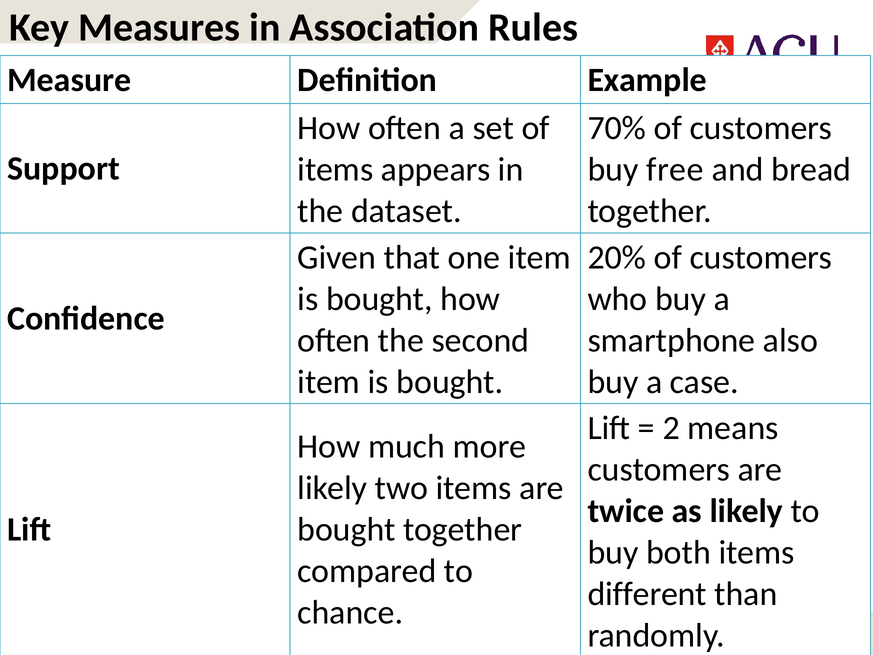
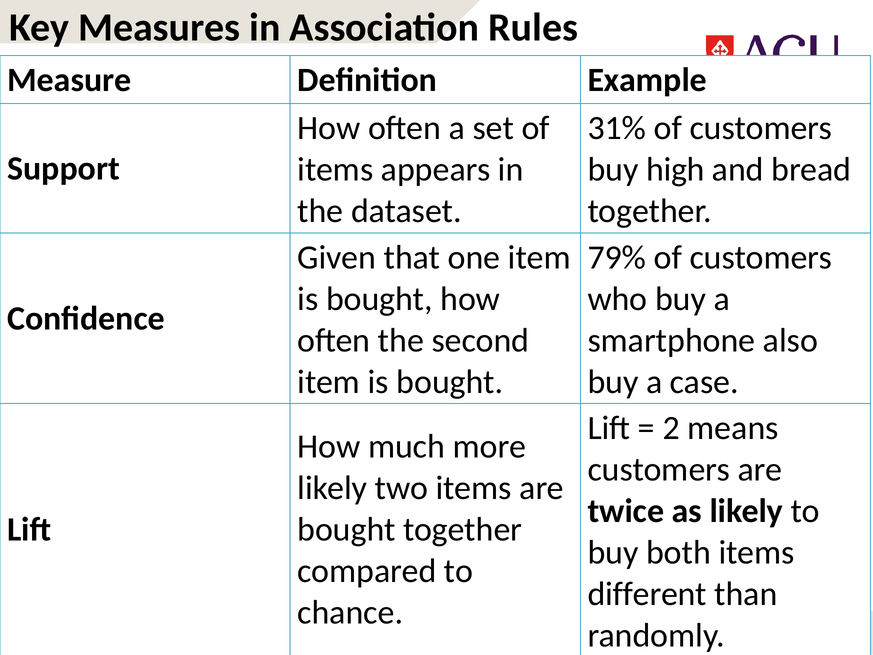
70%: 70% -> 31% (617, 128)
free: free -> high (675, 170)
20%: 20% -> 79% (617, 258)
